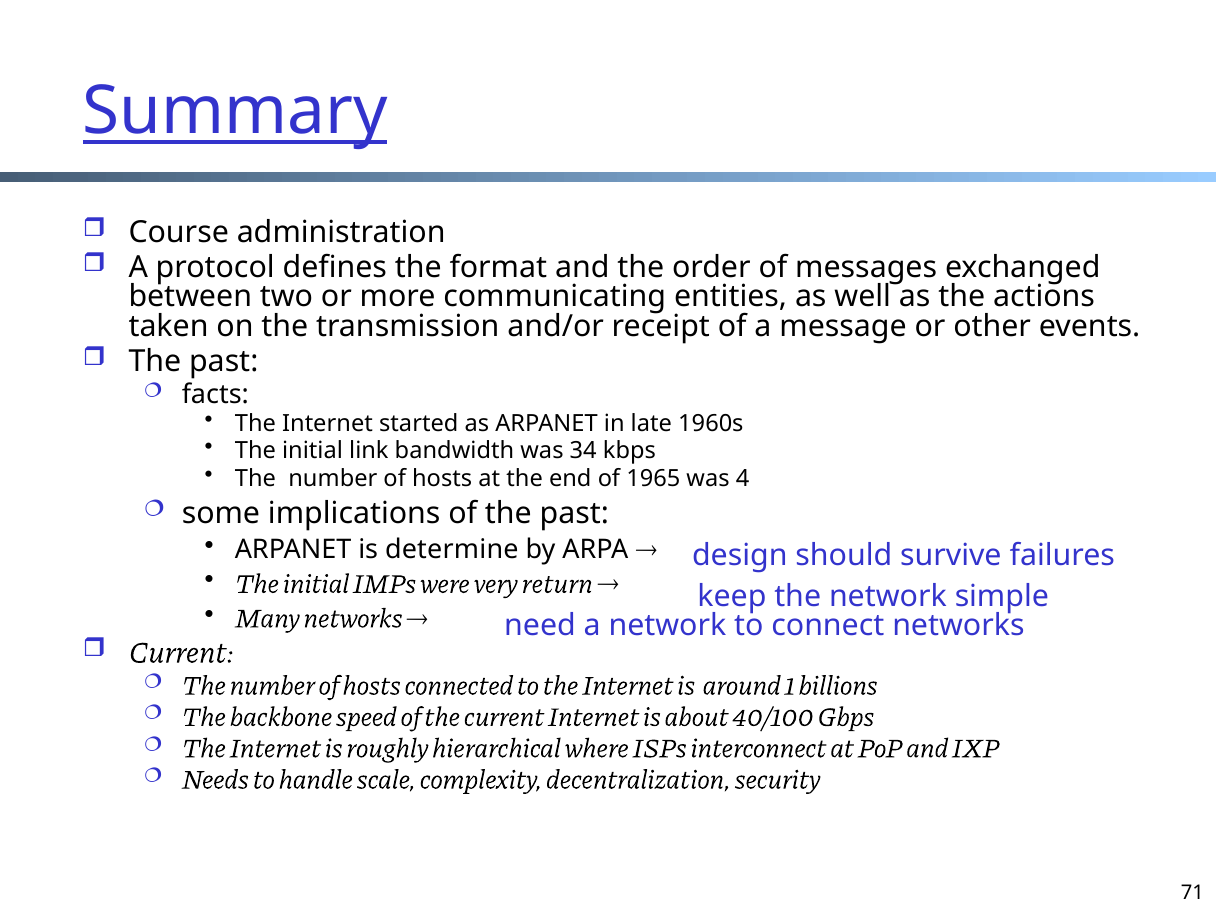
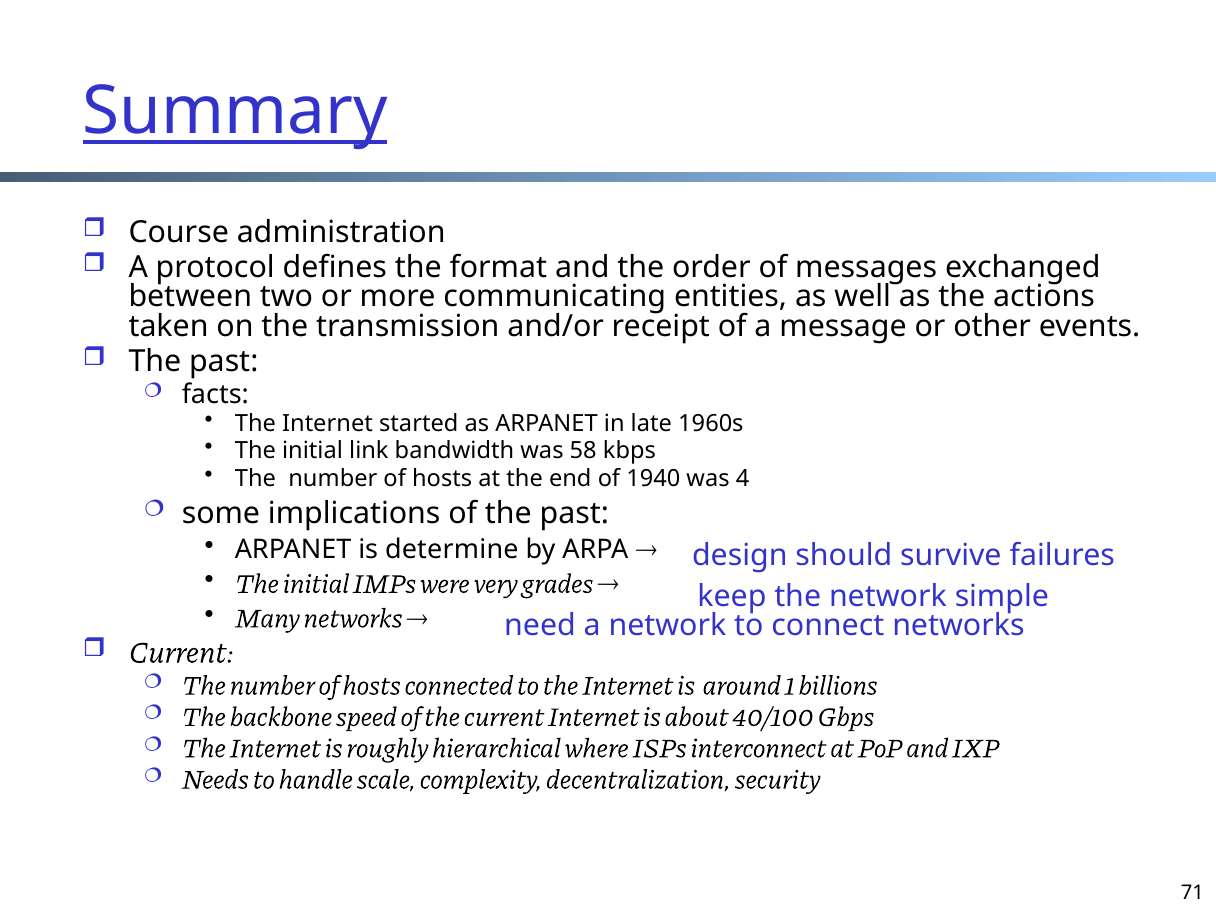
34: 34 -> 58 (583, 451)
1965: 1965 -> 1940 (653, 478)
return: return -> grades (557, 584)
